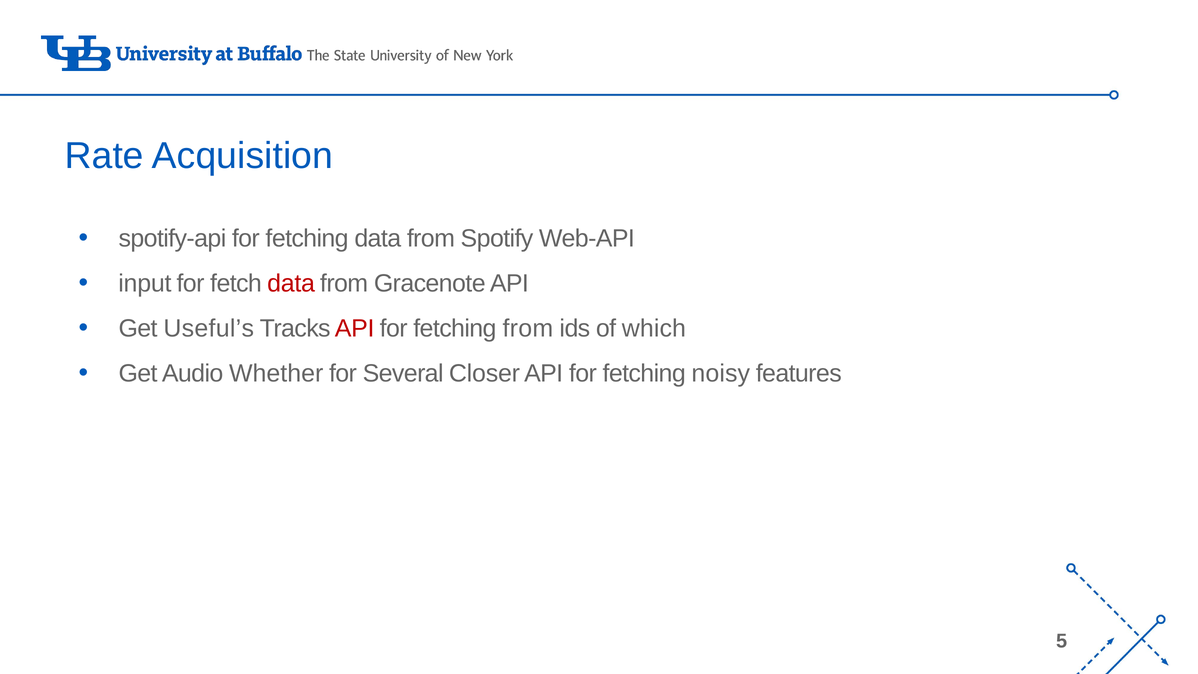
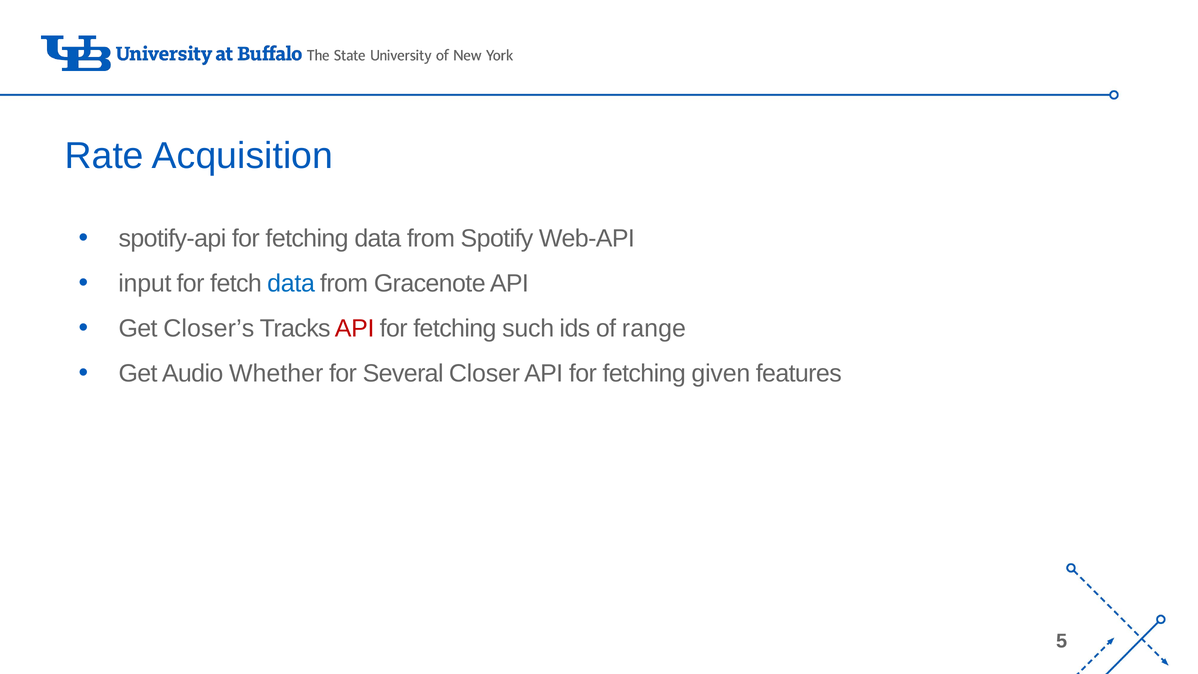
data colour: red -> blue (291, 283)
Useful’s: Useful’s -> Closer’s (209, 328)
fetching from: from -> such (528, 328)
which: which -> range (654, 328)
noisy: noisy -> given (721, 373)
